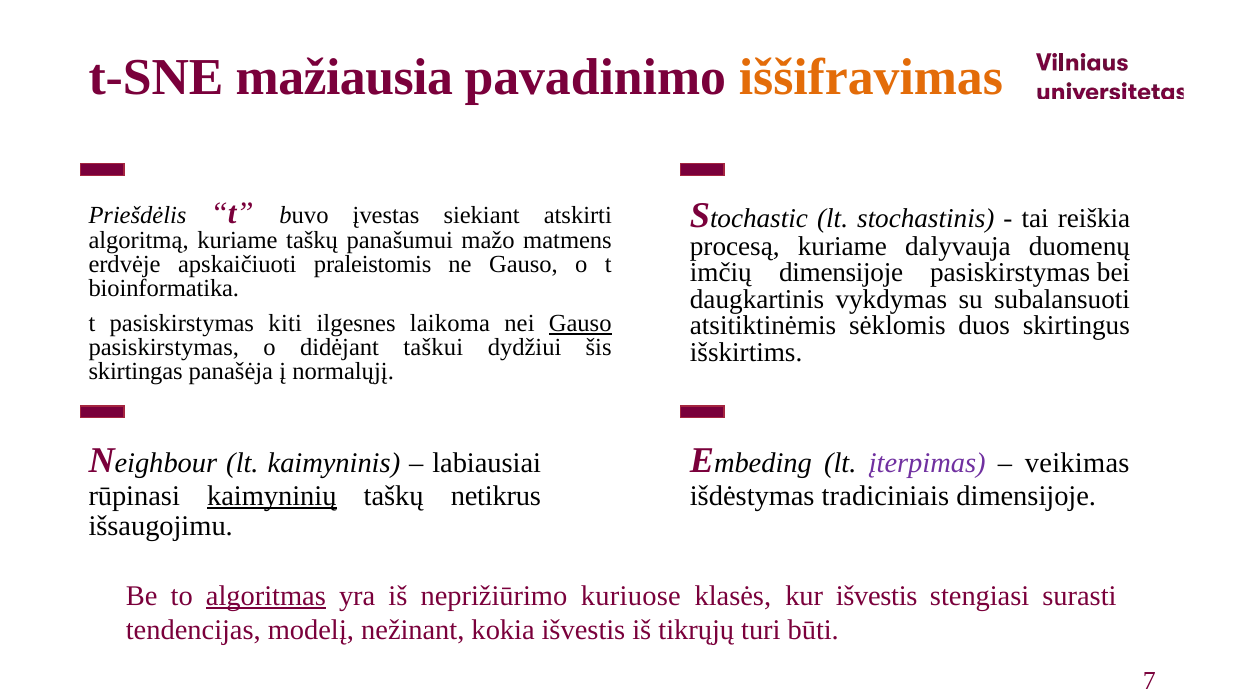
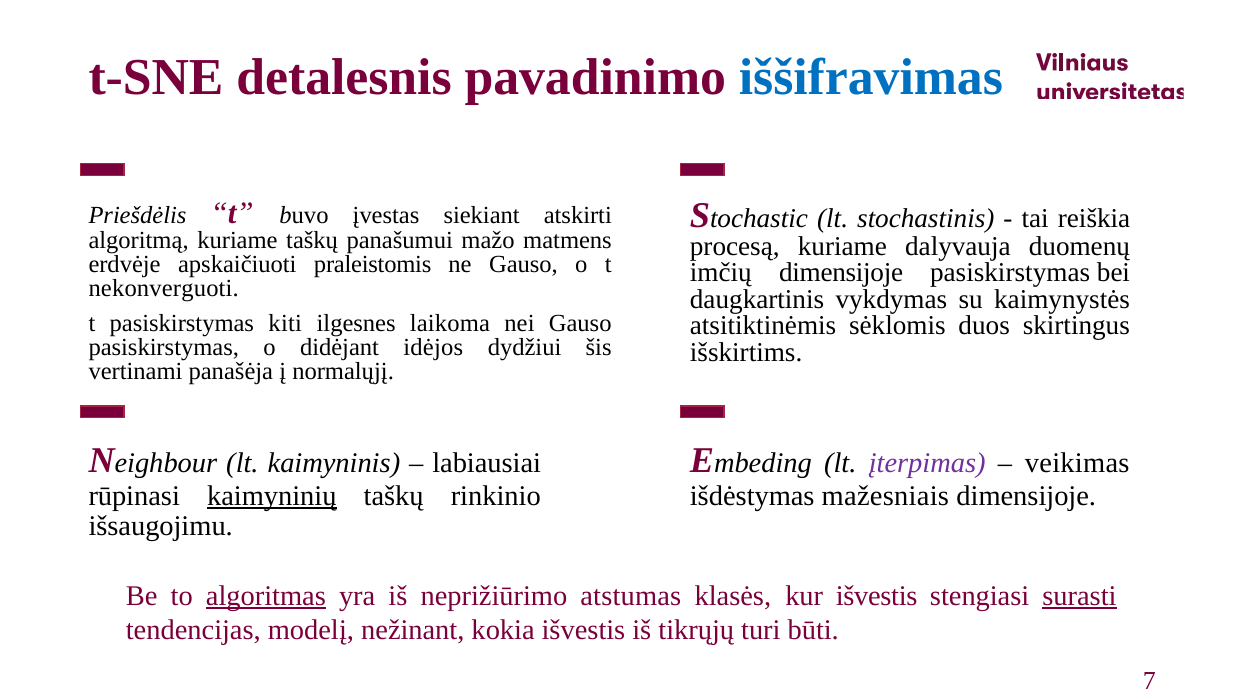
mažiausia: mažiausia -> detalesnis (344, 78)
iššifravimas colour: orange -> blue (871, 78)
bioinformatika: bioinformatika -> nekonverguoti (164, 288)
subalansuoti: subalansuoti -> kaimynystės (1062, 299)
Gauso underline: present -> none (580, 324)
taškui: taškui -> idėjos (433, 348)
skirtingas: skirtingas -> vertinami (136, 371)
tradiciniais: tradiciniais -> mažesniais (885, 496)
netikrus: netikrus -> rinkinio (496, 496)
kuriuose: kuriuose -> atstumas (631, 596)
surasti underline: none -> present (1079, 596)
